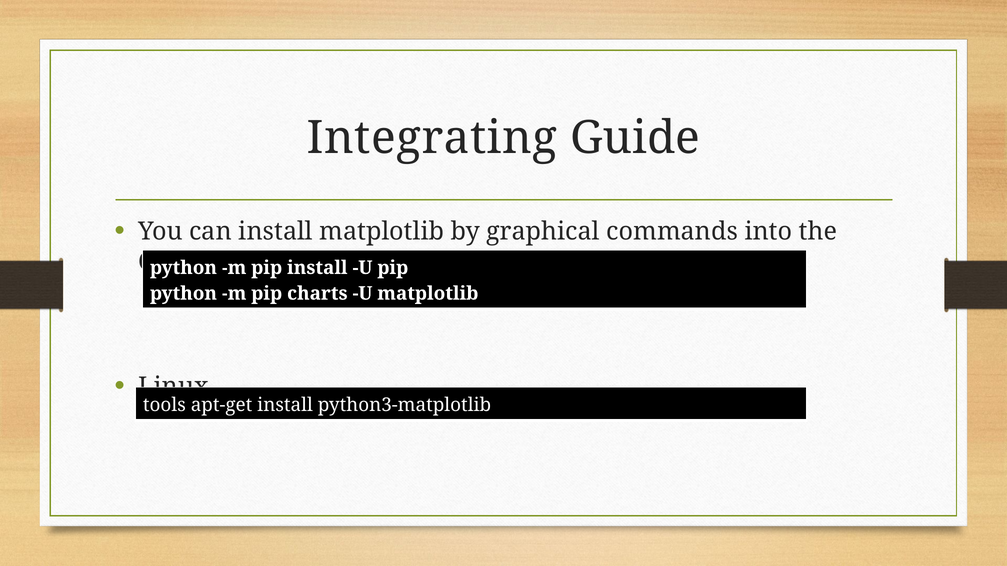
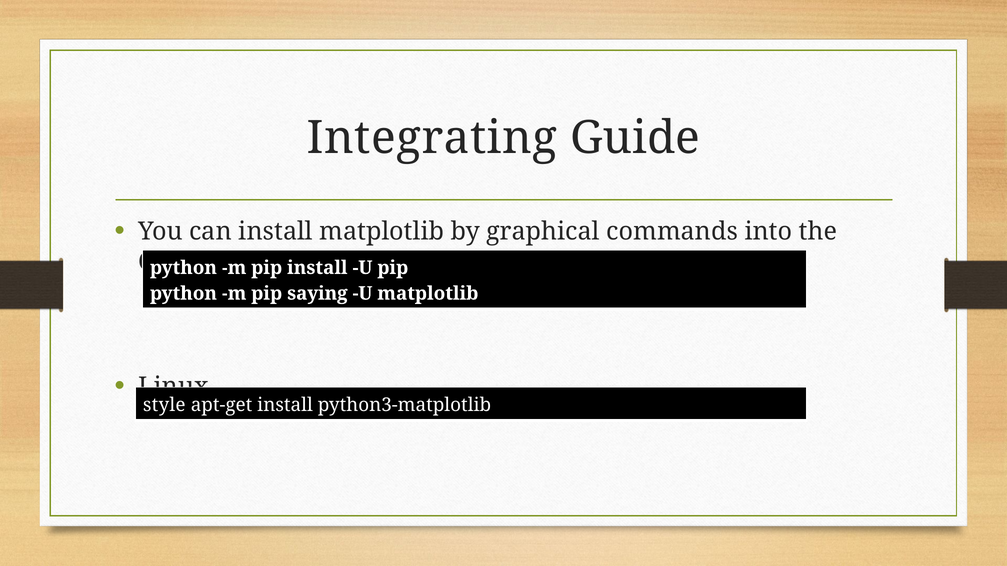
charts: charts -> saying (317, 294)
tools: tools -> style (164, 405)
